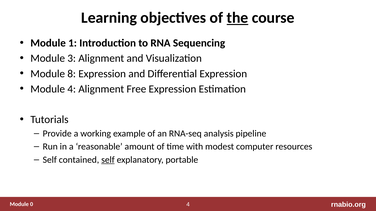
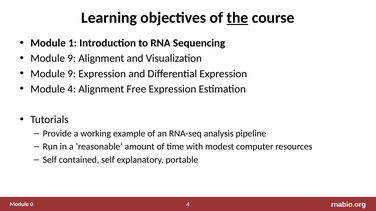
3: 3 -> 9 (72, 58)
8: 8 -> 9 (72, 74)
self underline: present -> none (108, 160)
